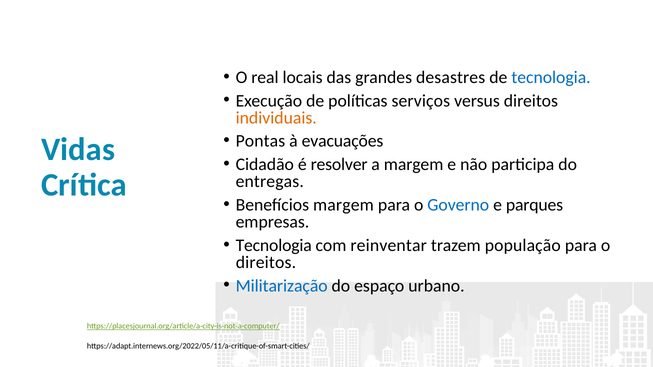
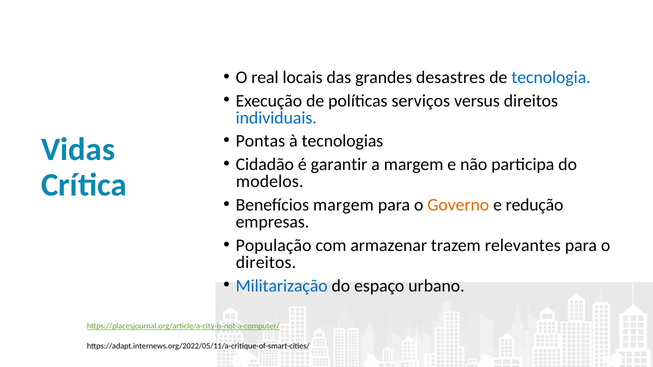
individuais colour: orange -> blue (276, 118)
evacuações: evacuações -> tecnologias (342, 141)
resolver: resolver -> garantir (339, 165)
entregas: entregas -> modelos (270, 182)
Governo colour: blue -> orange (458, 205)
parques: parques -> redução (535, 205)
Tecnologia: Tecnologia -> População (274, 245)
reinventar: reinventar -> armazenar (389, 245)
população: população -> relevantes (523, 245)
